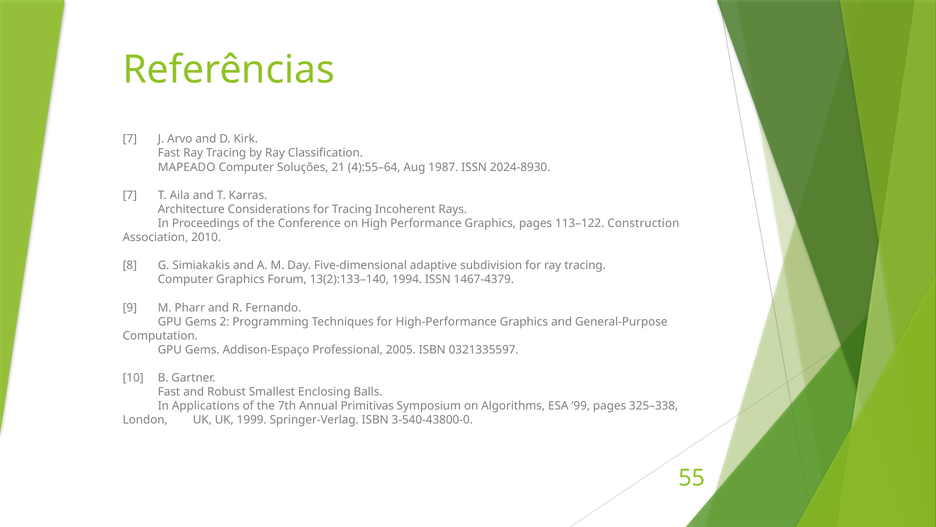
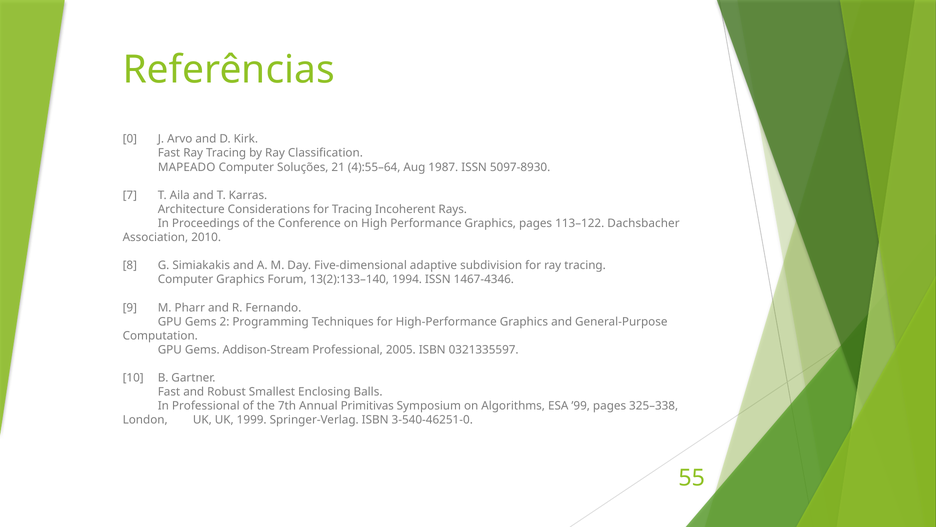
7: 7 -> 0 (130, 139)
2024-8930: 2024-8930 -> 5097-8930 (520, 167)
Construction: Construction -> Dachsbacher (643, 223)
1467-4379: 1467-4379 -> 1467-4346 (484, 279)
Addison-Espaço: Addison-Espaço -> Addison-Stream (266, 350)
In Applications: Applications -> Professional (206, 406)
3-540-43800-0: 3-540-43800-0 -> 3-540-46251-0 (432, 420)
